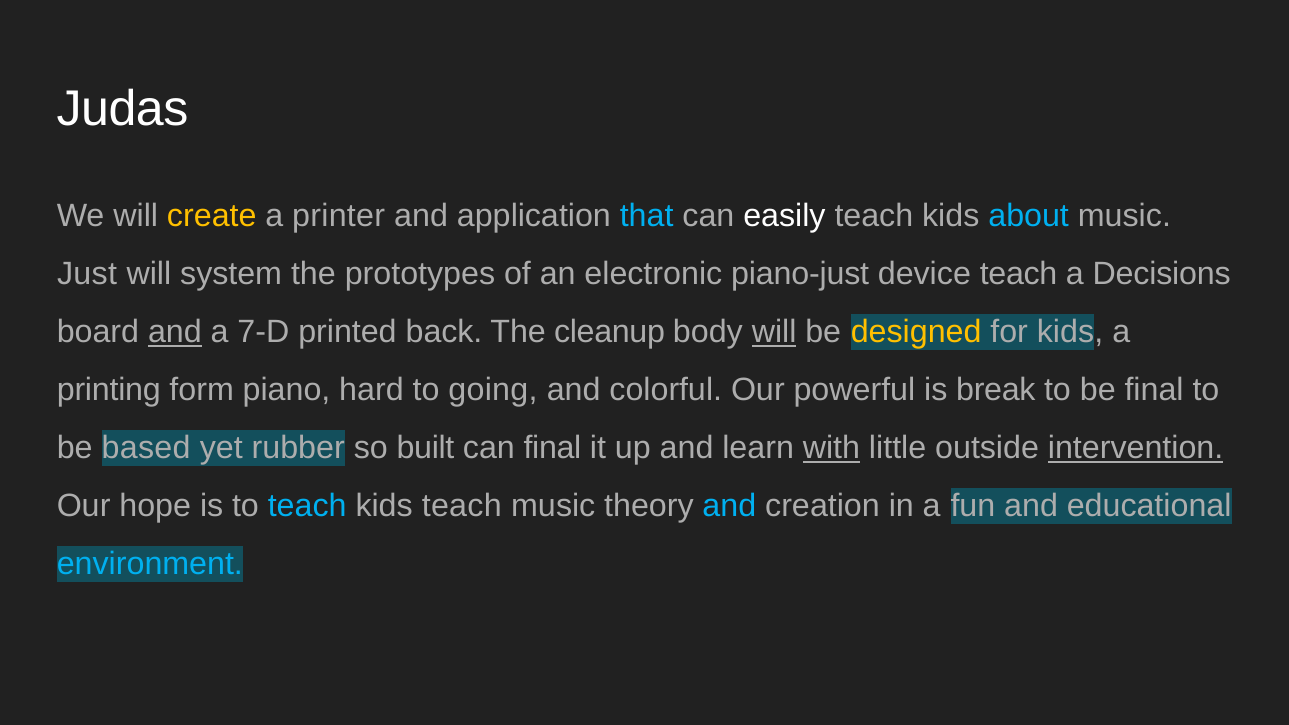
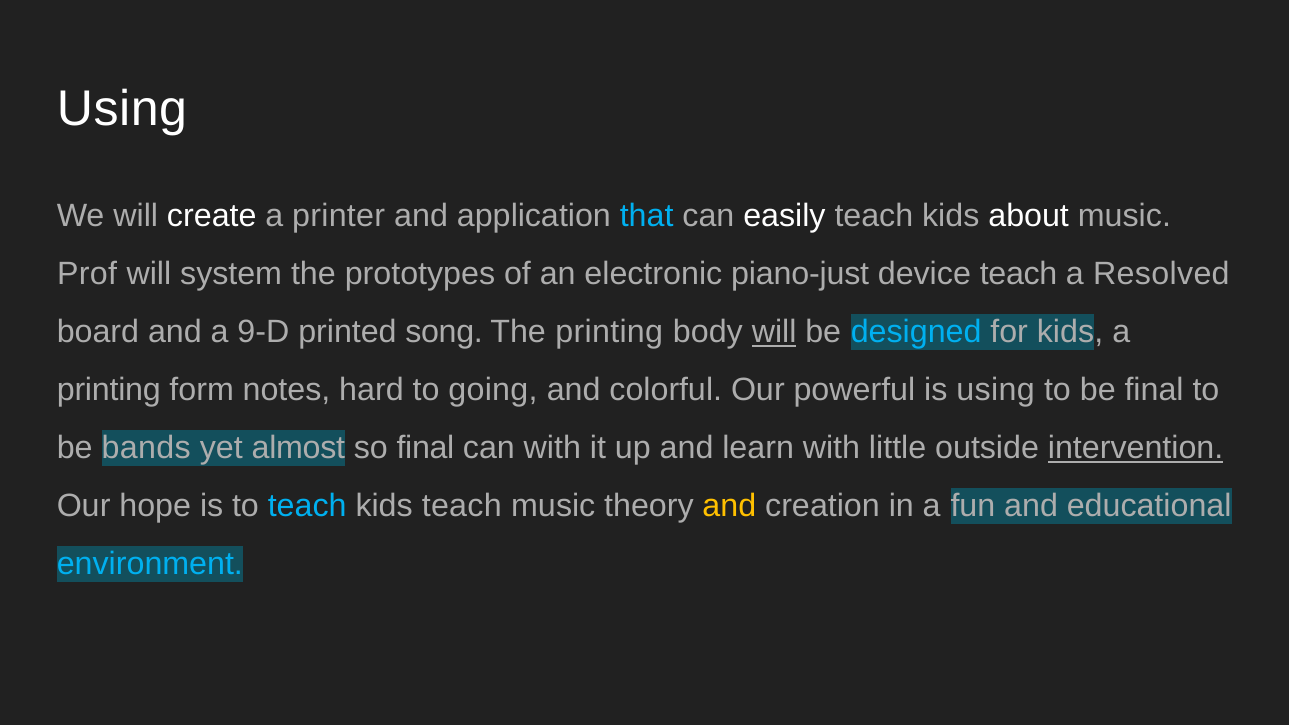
Judas: Judas -> Using (122, 109)
create colour: yellow -> white (212, 216)
about colour: light blue -> white (1029, 216)
Just: Just -> Prof (87, 274)
Decisions: Decisions -> Resolved (1161, 274)
and underline: present -> none (175, 332)
7-D: 7-D -> 9-D (263, 332)
back: back -> song (444, 332)
The cleanup: cleanup -> printing (609, 332)
designed colour: yellow -> light blue (916, 332)
piano: piano -> notes (286, 390)
is break: break -> using (996, 390)
based: based -> bands (146, 448)
rubber: rubber -> almost (298, 448)
so built: built -> final (425, 448)
can final: final -> with (552, 448)
with underline: present -> none (831, 448)
and colour: light blue -> yellow (729, 506)
